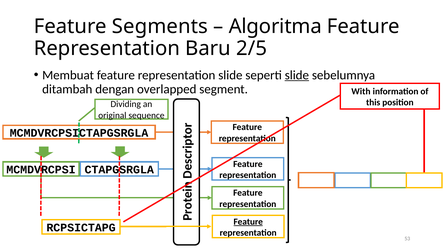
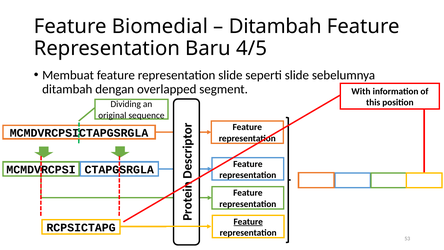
Segments: Segments -> Biomedial (160, 26)
Algoritma: Algoritma -> Ditambah (275, 26)
2/5: 2/5 -> 4/5 (252, 48)
slide underline: present -> none (297, 75)
